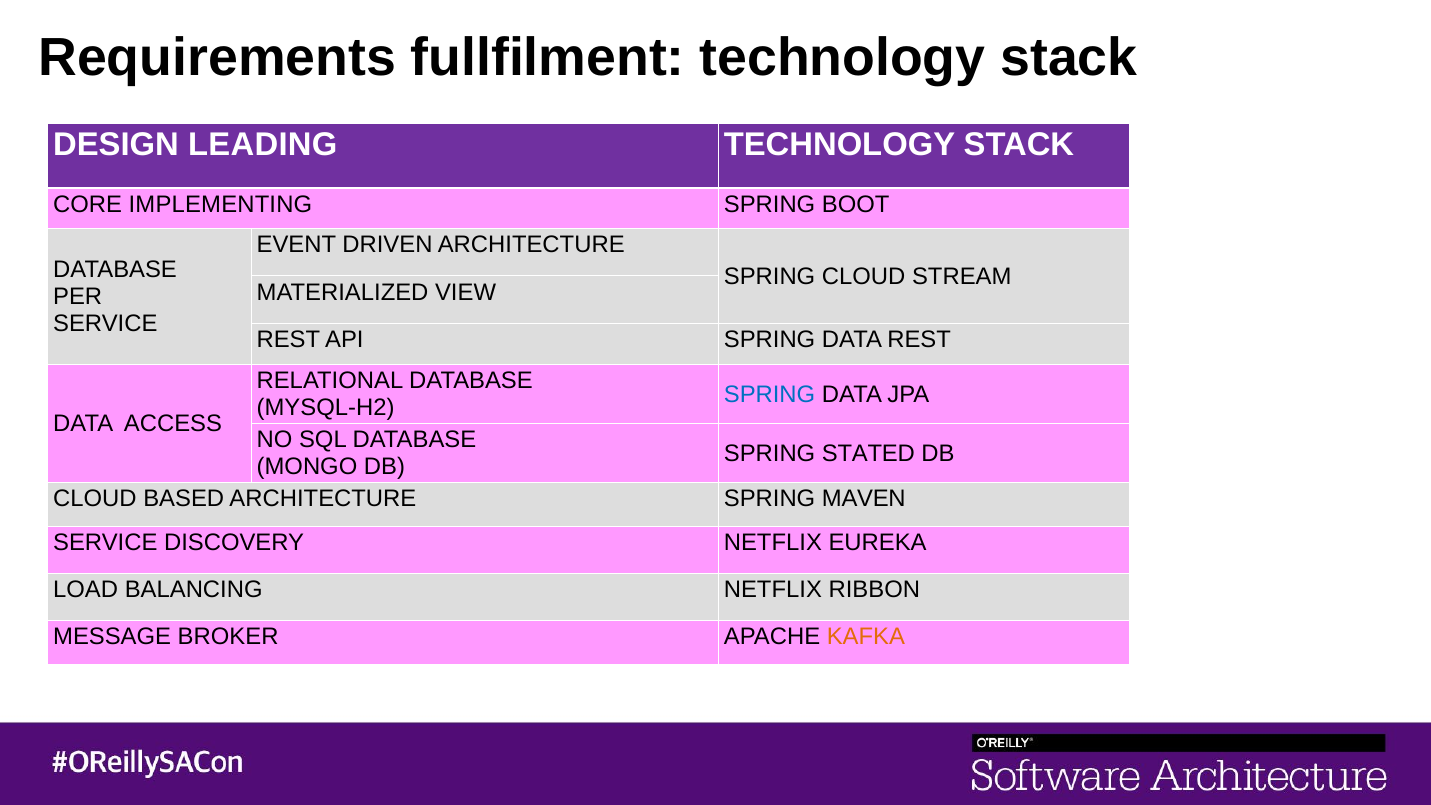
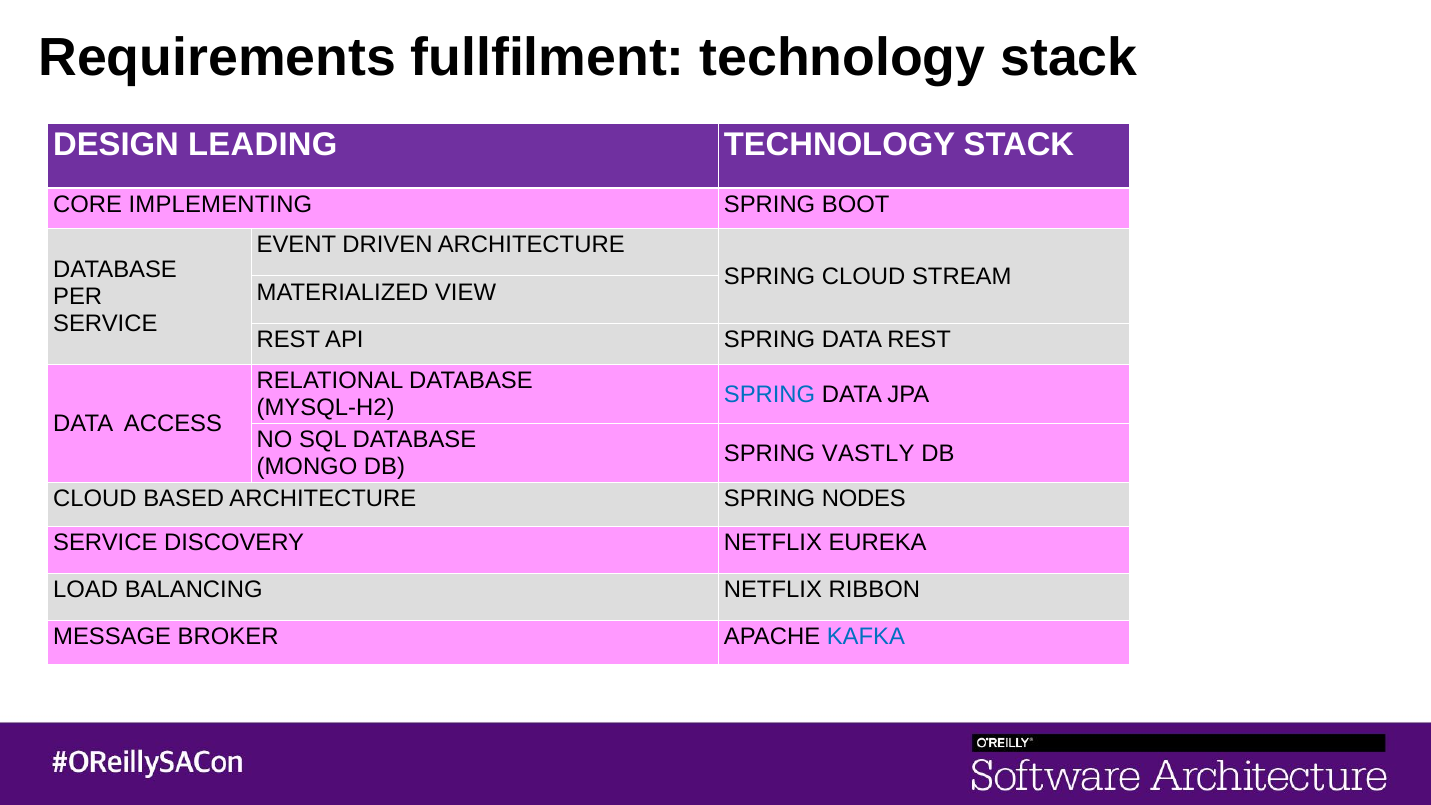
STATED: STATED -> VASTLY (868, 453)
MAVEN: MAVEN -> NODES (864, 499)
KAFKA colour: orange -> blue (866, 636)
